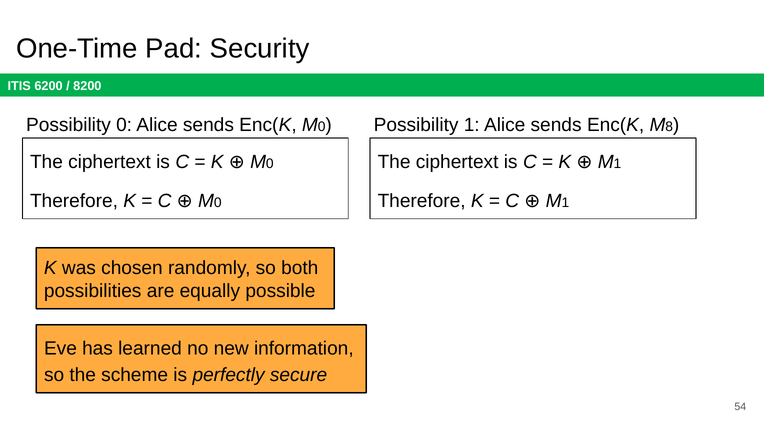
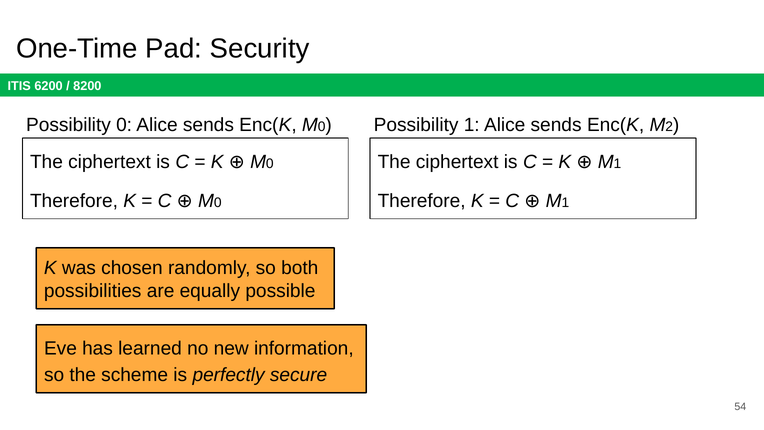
8: 8 -> 2 (669, 127)
